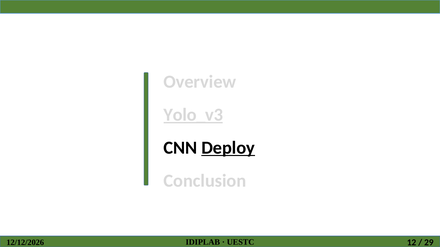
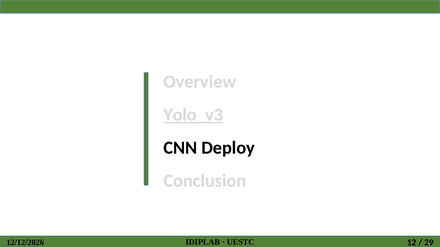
Deploy underline: present -> none (228, 148)
